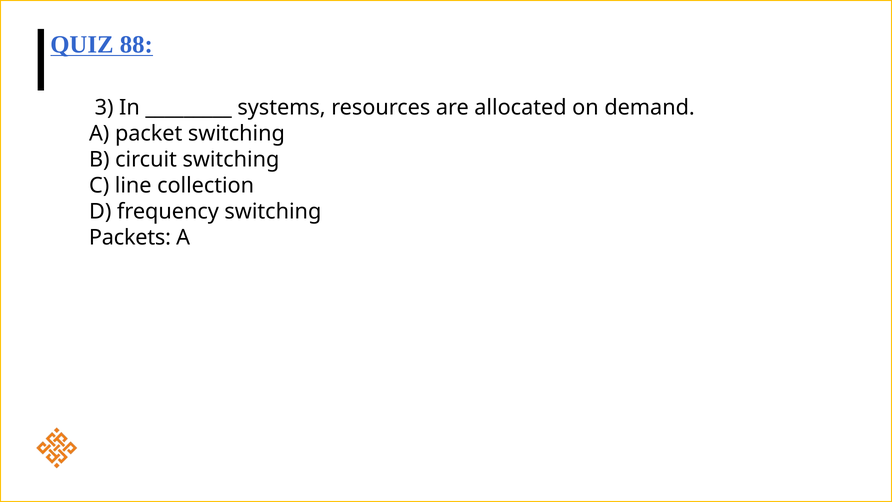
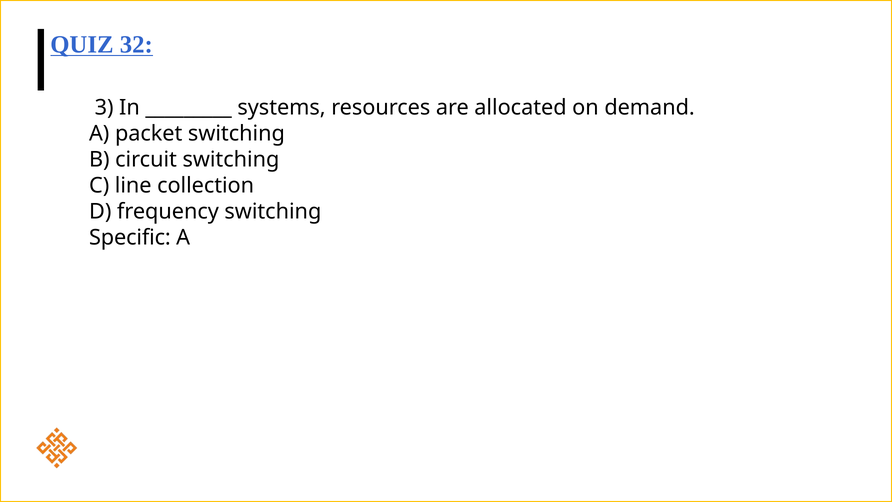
88: 88 -> 32 (136, 45)
Packets: Packets -> Specific (130, 238)
